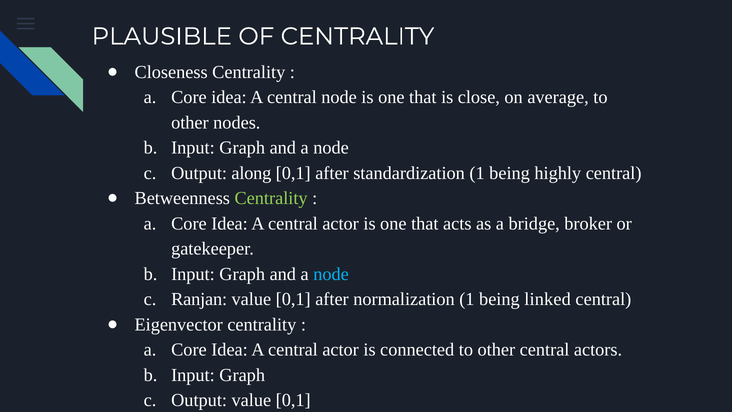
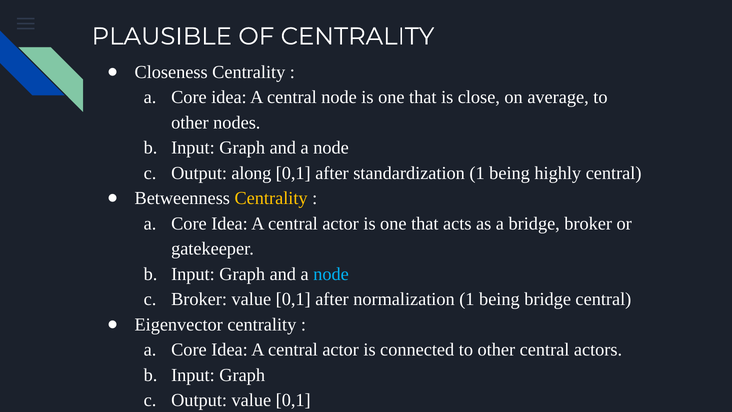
Centrality colour: light green -> yellow (271, 198)
Ranjan: Ranjan -> Broker (199, 299)
being linked: linked -> bridge (548, 299)
